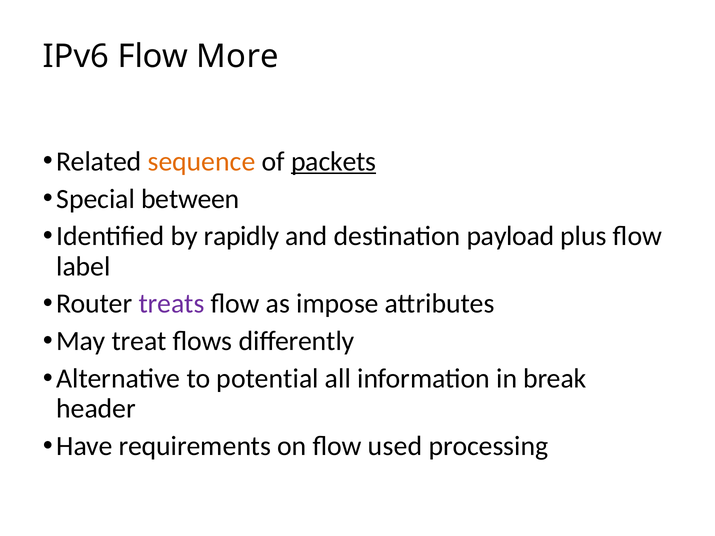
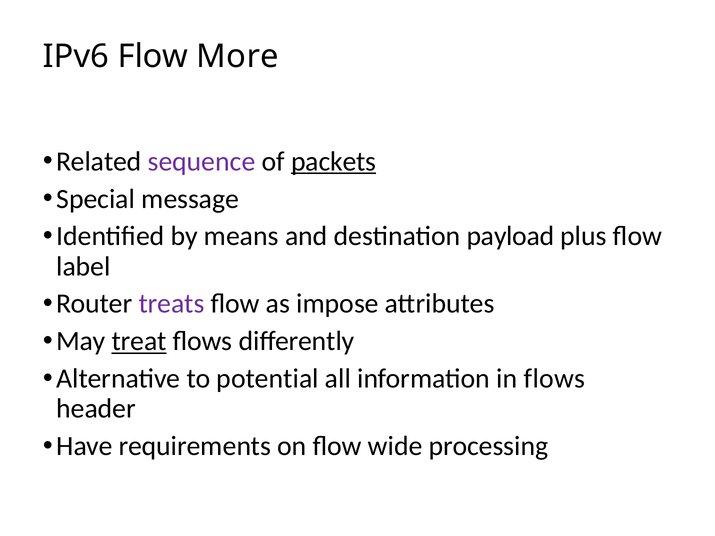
sequence colour: orange -> purple (202, 161)
between: between -> message (190, 199)
rapidly: rapidly -> means (241, 236)
treat underline: none -> present (139, 341)
in break: break -> flows (554, 379)
used: used -> wide (395, 446)
